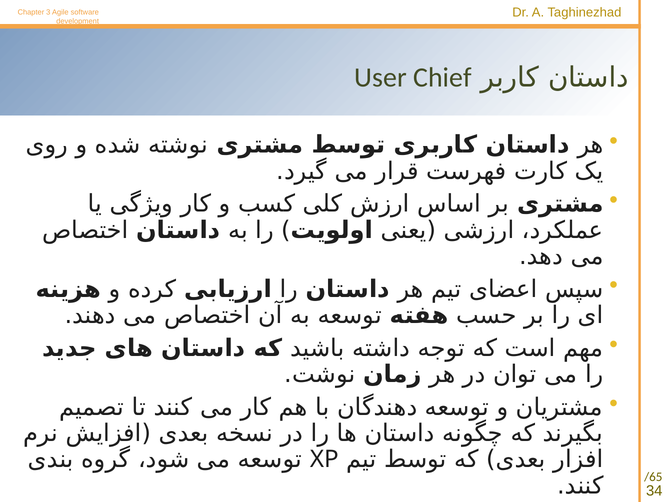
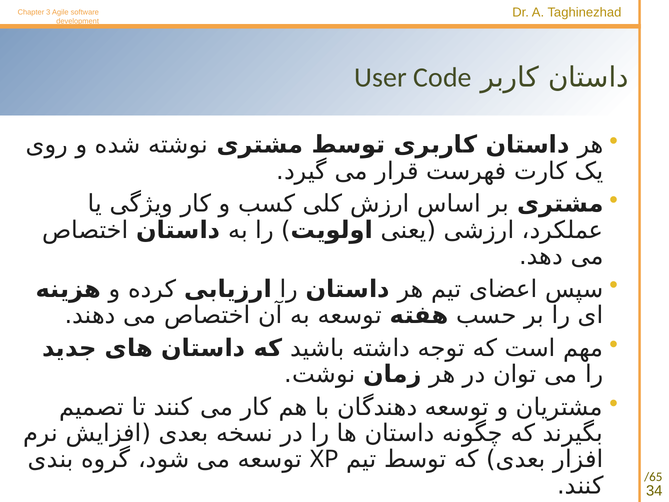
Chief: Chief -> Code (442, 77)
